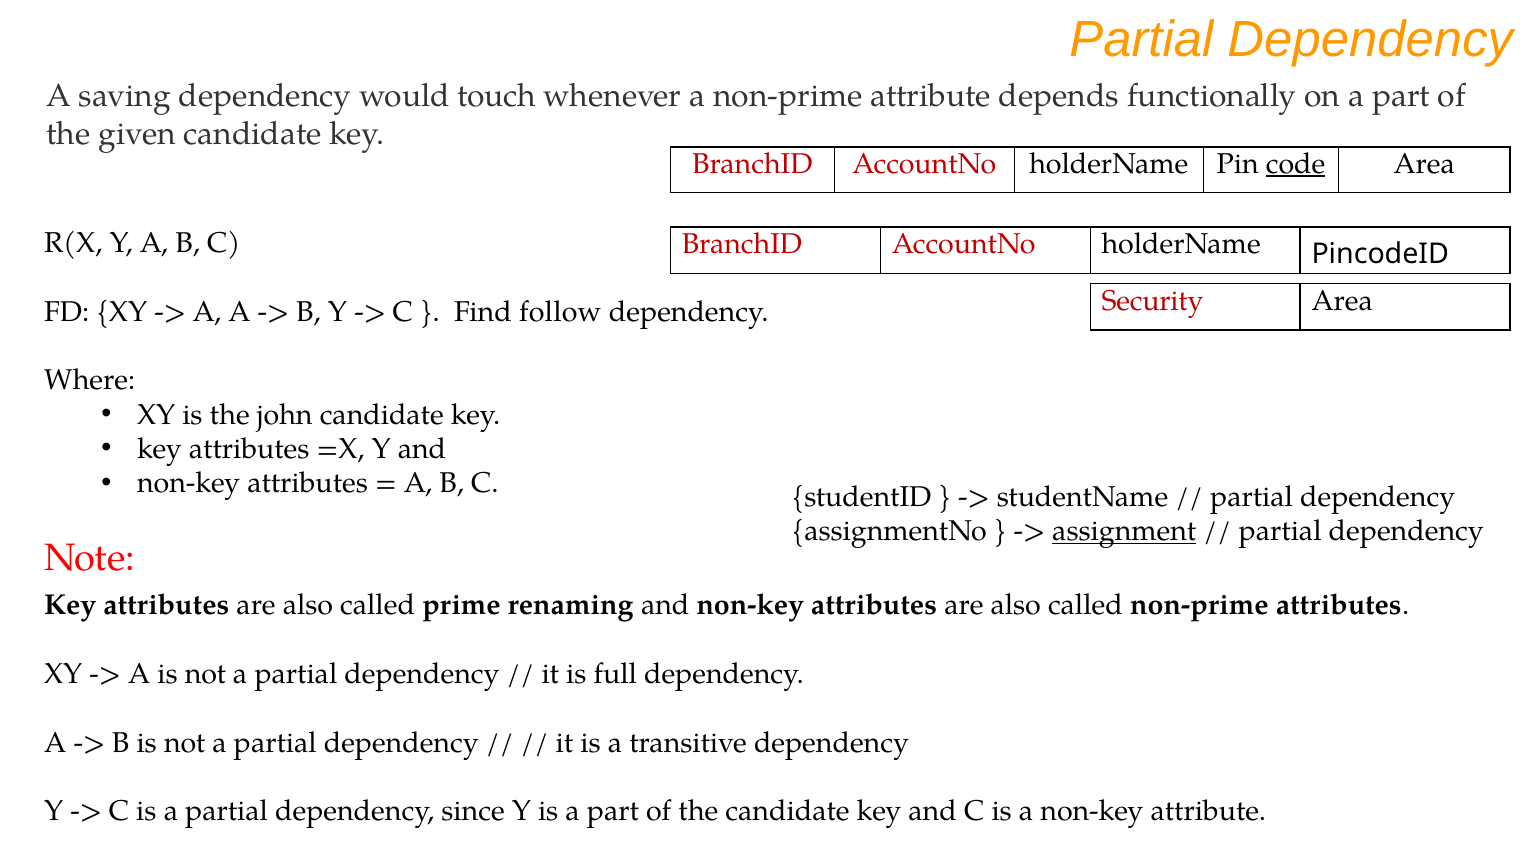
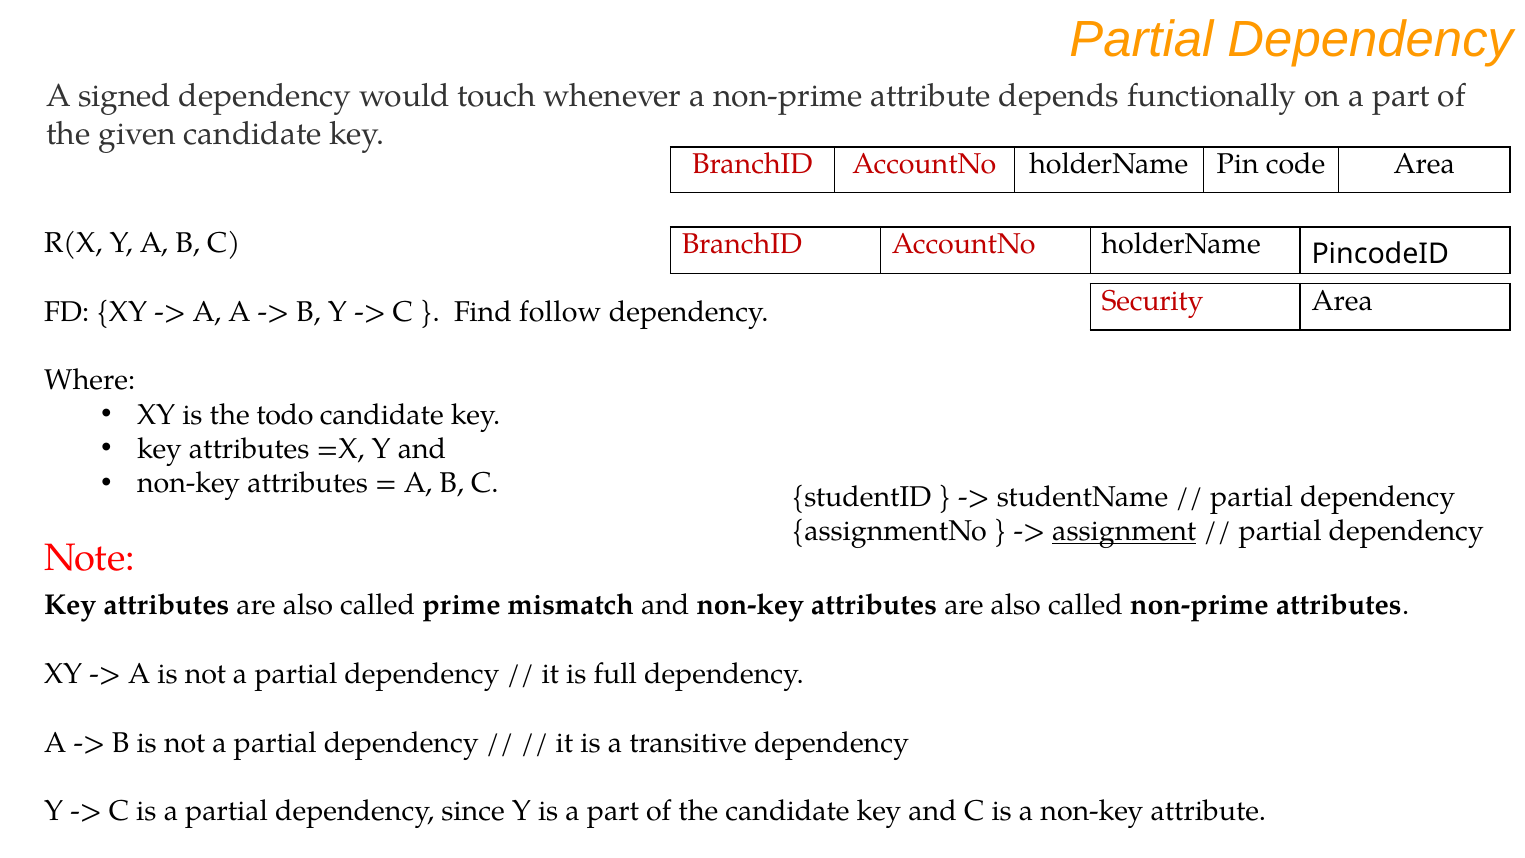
saving: saving -> signed (125, 96)
code underline: present -> none (1296, 164)
john: john -> todo (285, 415)
renaming: renaming -> mismatch (571, 605)
